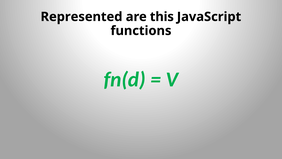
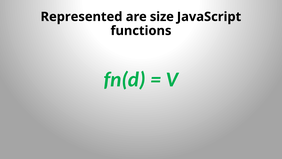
this: this -> size (162, 17)
